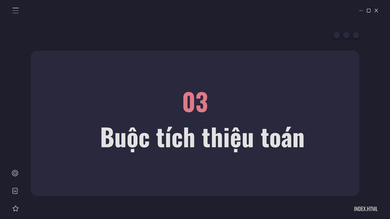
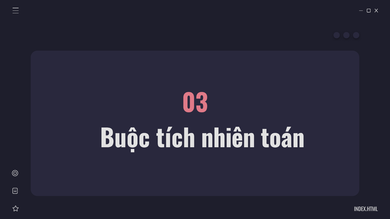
thiệu: thiệu -> nhiên (228, 139)
